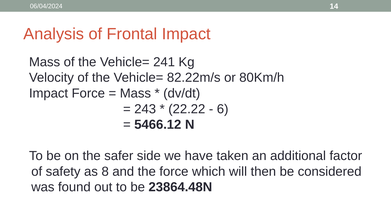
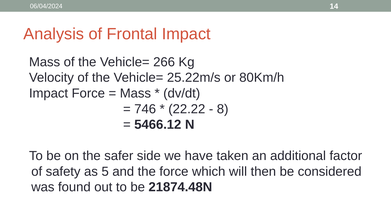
241: 241 -> 266 (164, 62)
82.22m/s: 82.22m/s -> 25.22m/s (194, 78)
243: 243 -> 746 (145, 109)
6: 6 -> 8 (223, 109)
8: 8 -> 5 (105, 171)
23864.48N: 23864.48N -> 21874.48N (181, 187)
